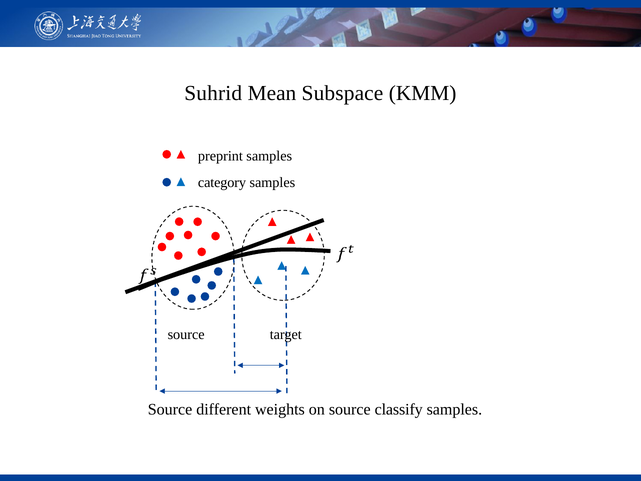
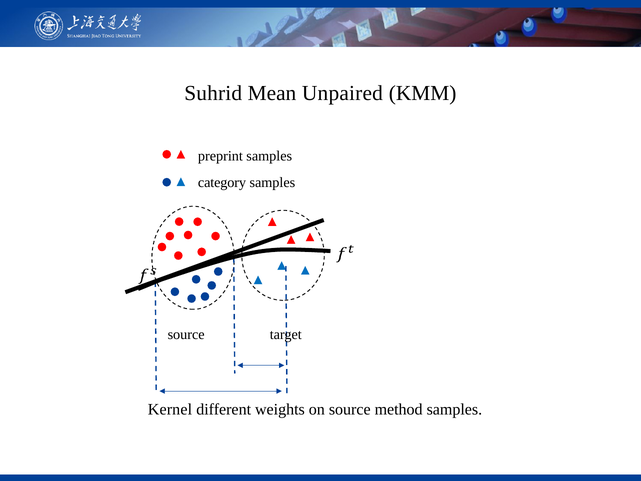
Subspace: Subspace -> Unpaired (342, 93)
Source: Source -> Kernel (170, 409)
classify: classify -> method (399, 409)
